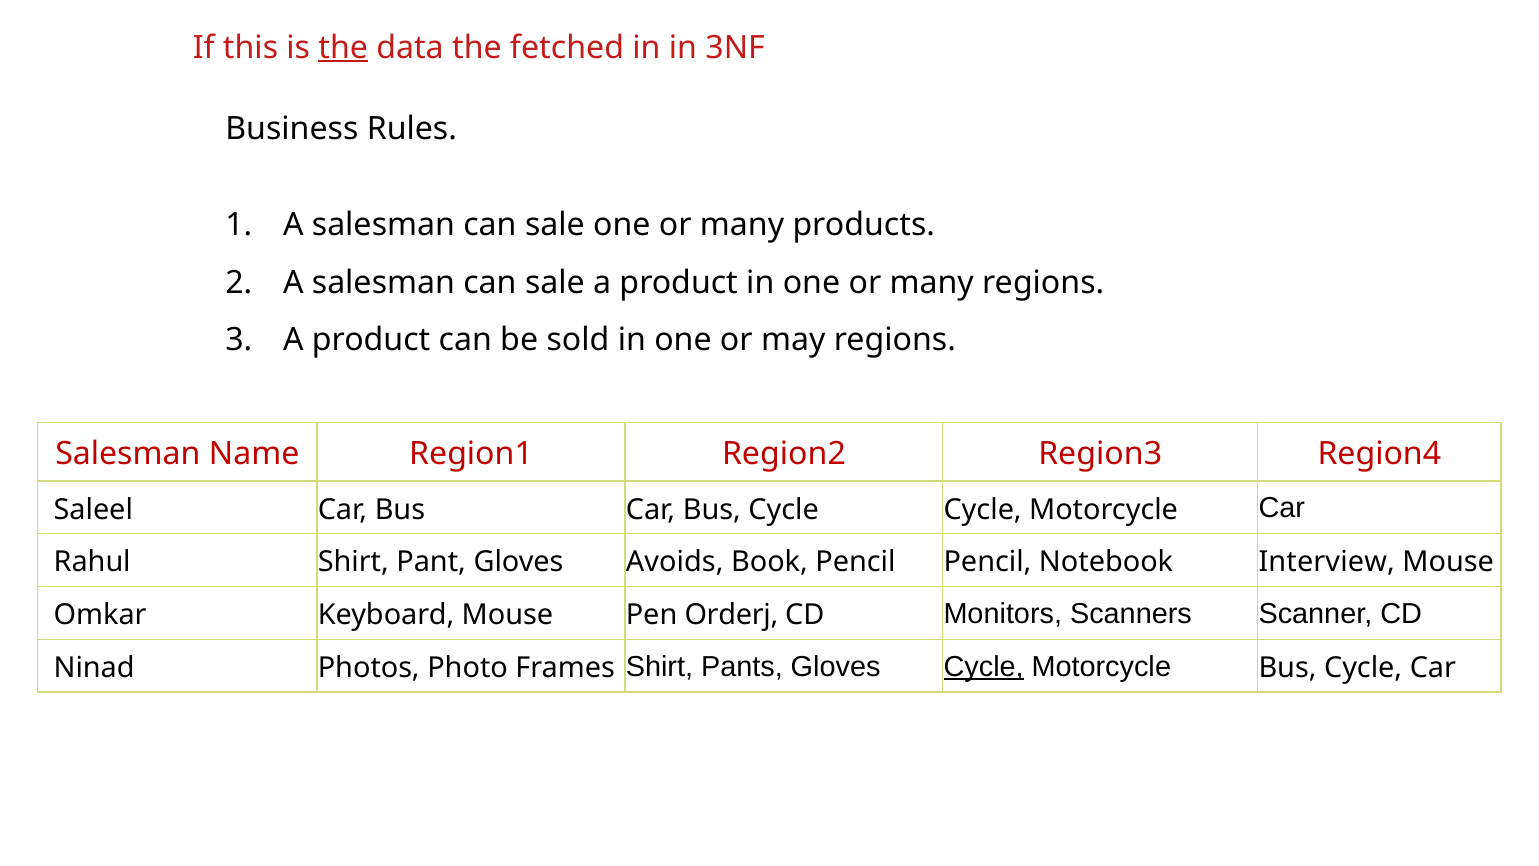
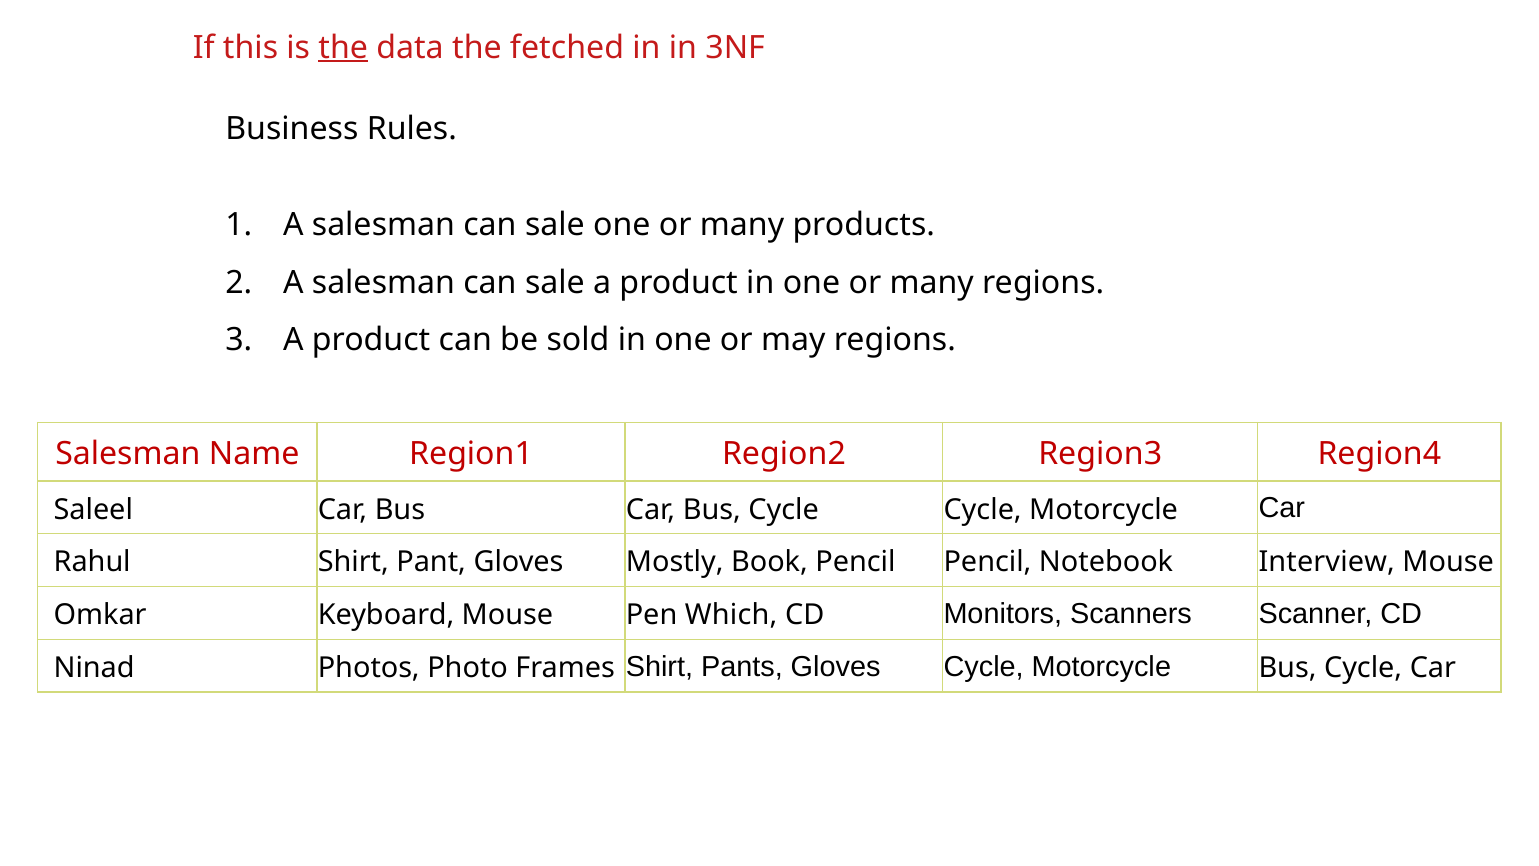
Avoids: Avoids -> Mostly (675, 562)
Orderj: Orderj -> Which (731, 615)
Cycle underline: present -> none (984, 666)
